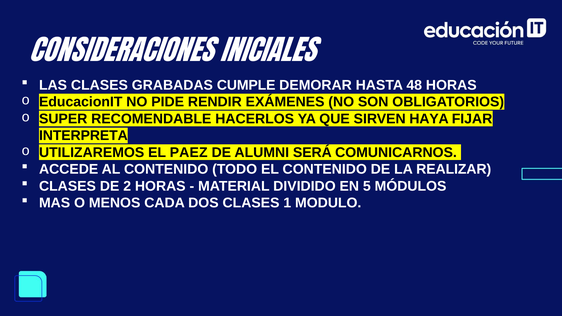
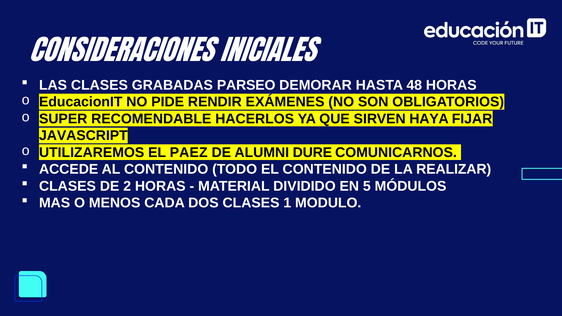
CUMPLE: CUMPLE -> PARSEO (246, 85)
INTERPRETA: INTERPRETA -> JAVASCRIPT (83, 136)
SERÁ: SERÁ -> DURE (312, 153)
